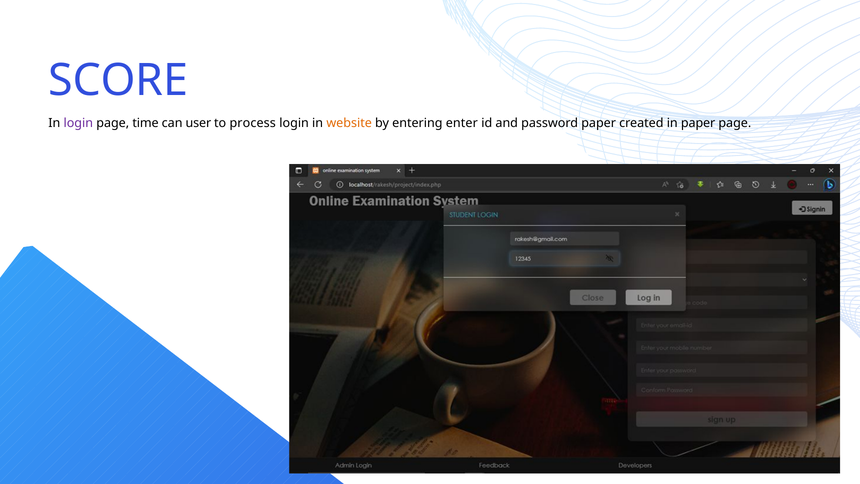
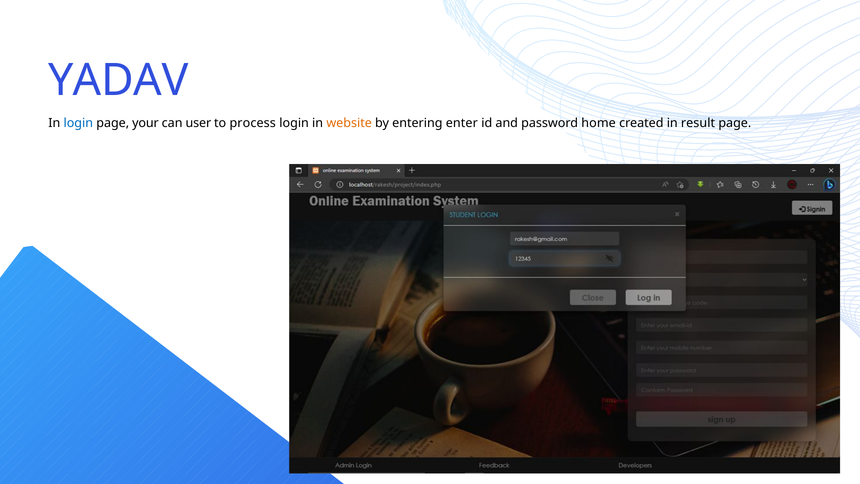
SCORE: SCORE -> YADAV (118, 81)
login colour: purple -> blue (78, 123)
time: time -> your (145, 123)
password paper: paper -> home (599, 123)
in paper: paper -> result (698, 123)
